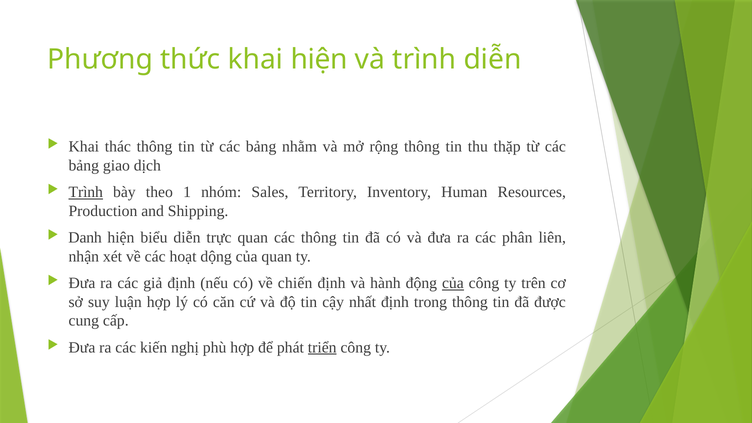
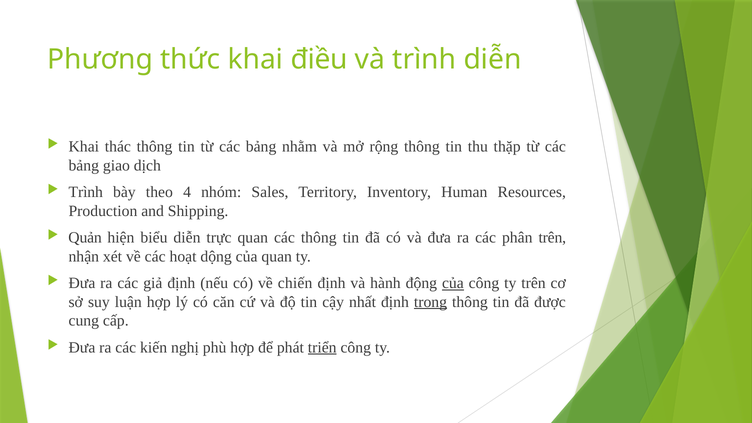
khai hiện: hiện -> điều (319, 59)
Trình underline: present -> none (86, 192)
1: 1 -> 4 (187, 192)
Danh: Danh -> Quản (85, 238)
phân liên: liên -> trên (552, 238)
trong underline: none -> present (430, 302)
